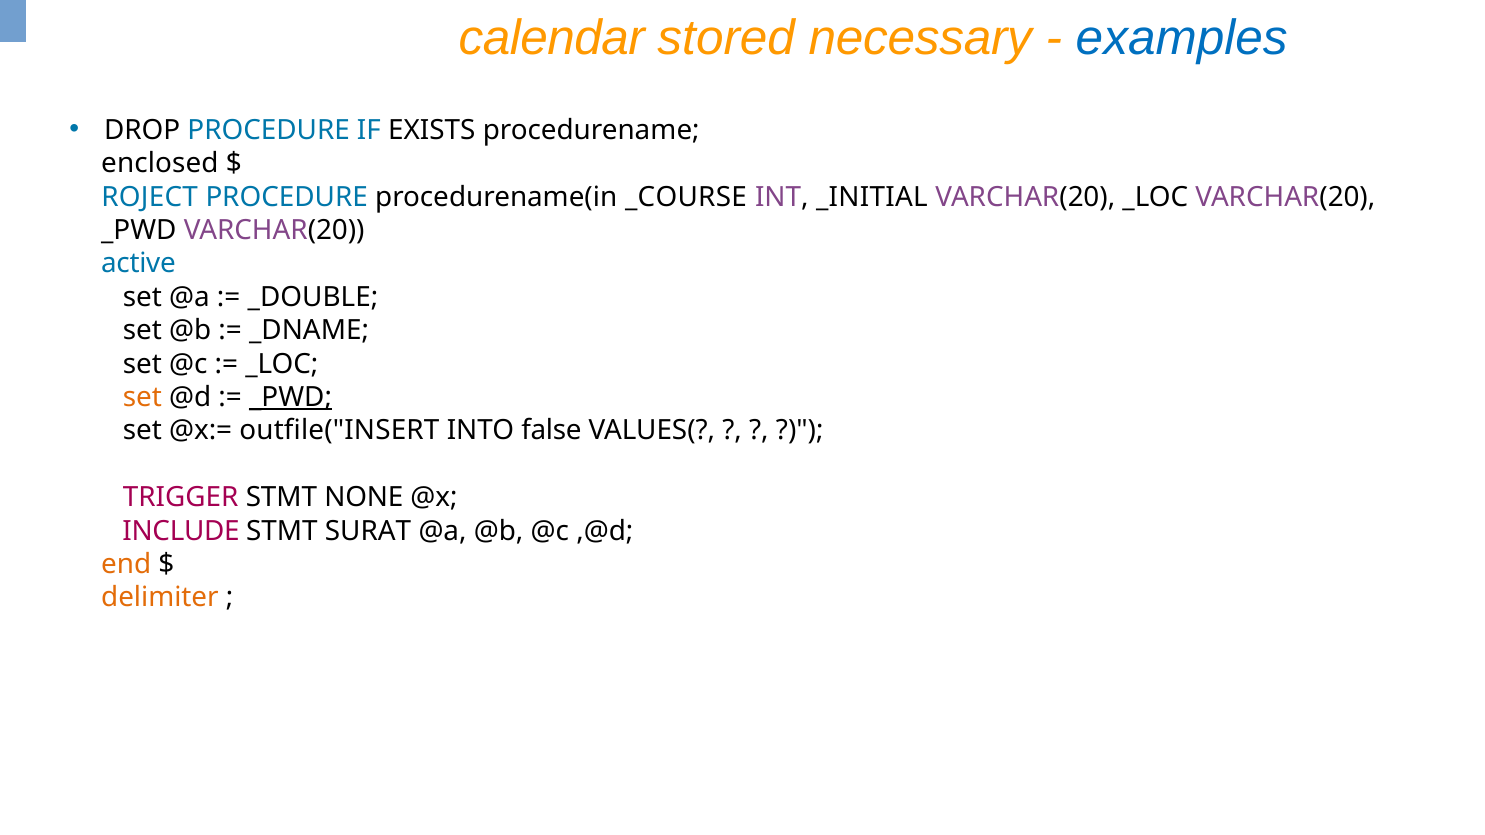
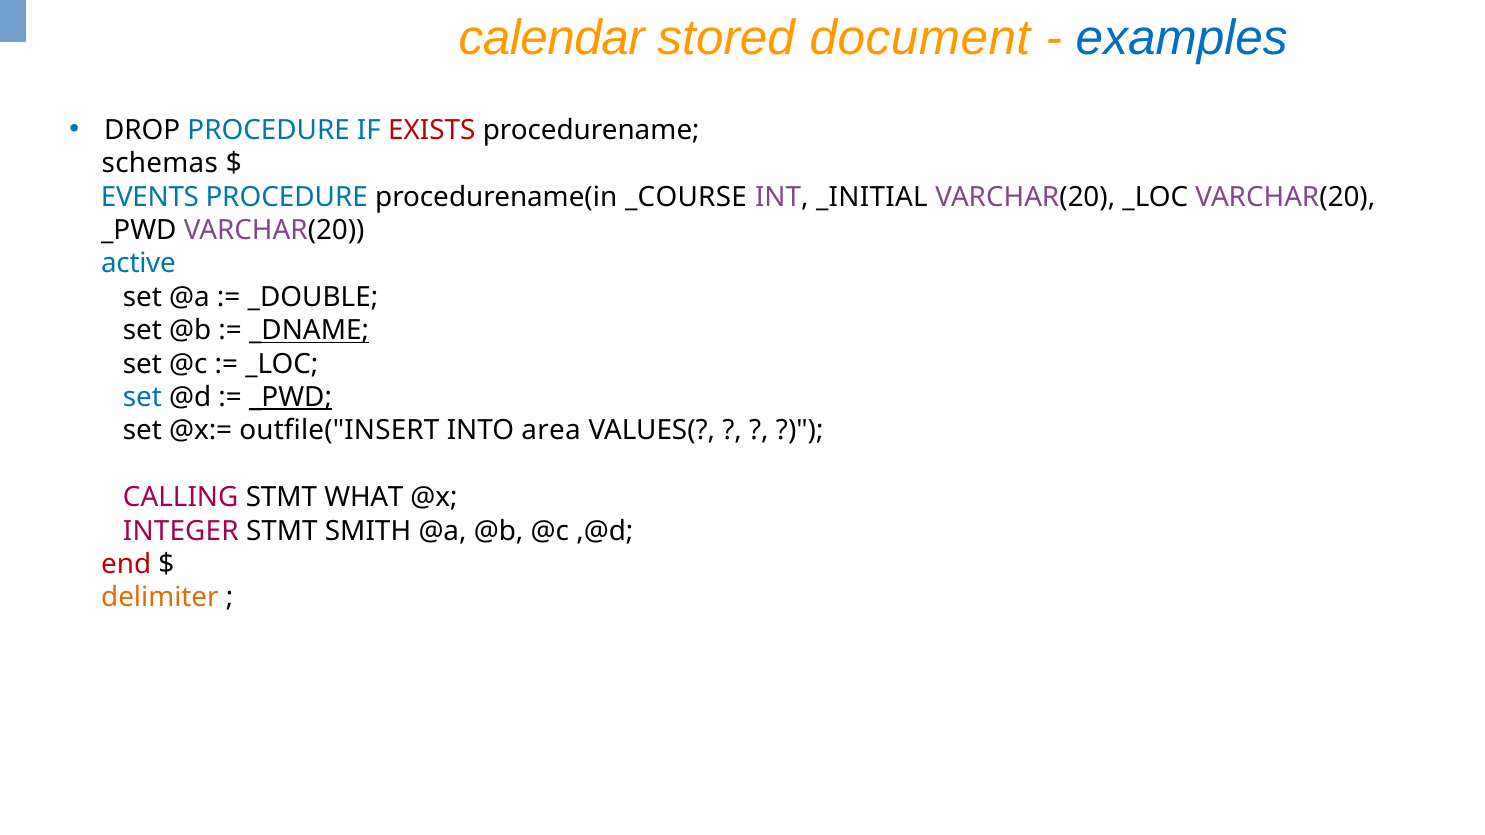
necessary: necessary -> document (920, 39)
EXISTS colour: black -> red (432, 130)
enclosed: enclosed -> schemas (160, 164)
ROJECT: ROJECT -> EVENTS (150, 197)
_DNAME underline: none -> present (309, 331)
set colour: orange -> blue (142, 397)
false: false -> area (551, 431)
TRIGGER: TRIGGER -> CALLING (181, 498)
NONE: NONE -> WHAT (364, 498)
INCLUDE: INCLUDE -> INTEGER (181, 531)
SURAT: SURAT -> SMITH (368, 531)
end colour: orange -> red (126, 564)
